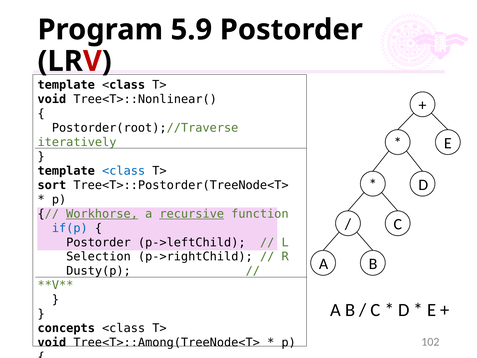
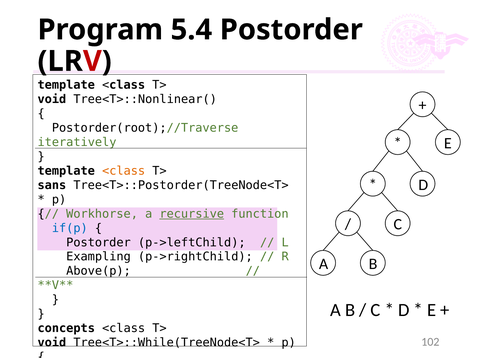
5.9: 5.9 -> 5.4 (191, 30)
<class colour: blue -> orange (124, 171)
sort: sort -> sans (52, 185)
Workhorse underline: present -> none (102, 214)
Selection: Selection -> Exampling (99, 257)
Dusty(p: Dusty(p -> Above(p (99, 271)
Tree<T>::Among(TreeNode<T>: Tree<T>::Among(TreeNode<T> -> Tree<T>::While(TreeNode<T> (167, 342)
